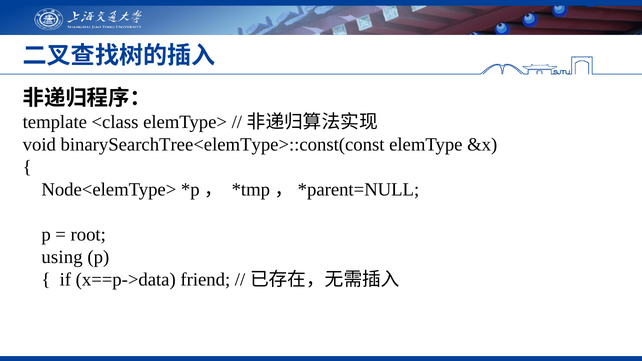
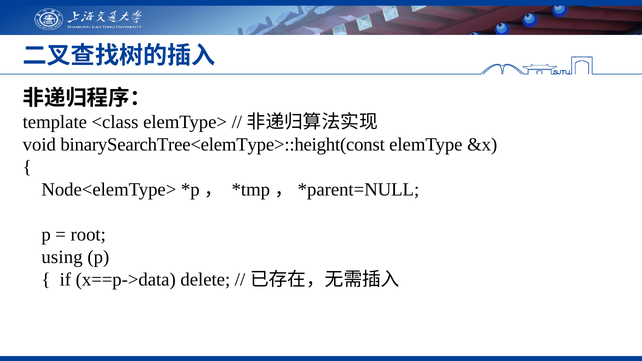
binarySearchTree<elemType>::const(const: binarySearchTree<elemType>::const(const -> binarySearchTree<elemType>::height(const (223, 145)
friend: friend -> delete (205, 280)
